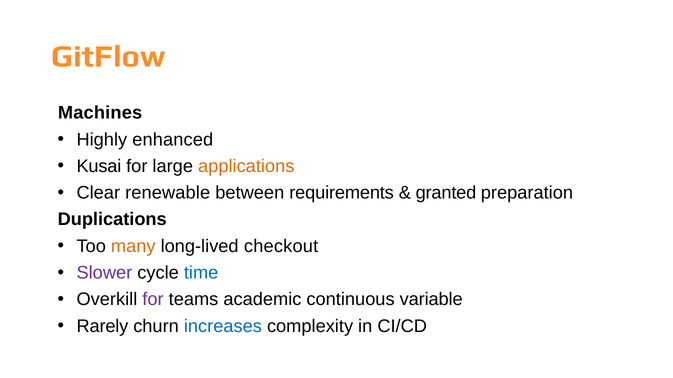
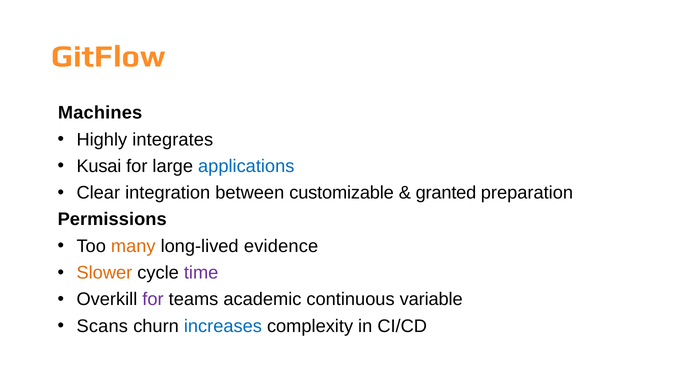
enhanced: enhanced -> integrates (173, 140)
applications colour: orange -> blue (246, 166)
renewable: renewable -> integration (168, 193)
requirements: requirements -> customizable (342, 193)
Duplications: Duplications -> Permissions (112, 220)
checkout: checkout -> evidence (281, 246)
Slower colour: purple -> orange (104, 273)
time colour: blue -> purple (201, 273)
Rarely: Rarely -> Scans (102, 327)
